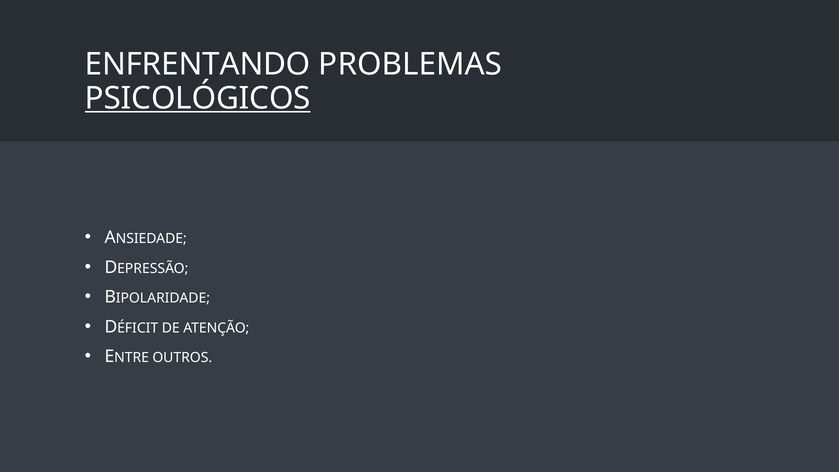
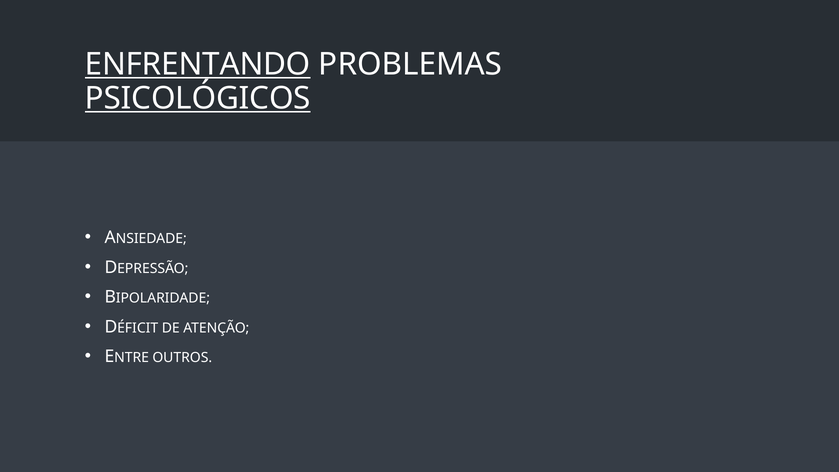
ENFRENTANDO underline: none -> present (198, 64)
